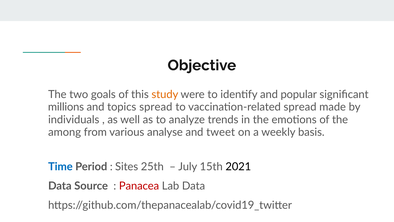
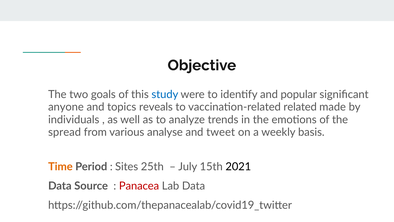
study colour: orange -> blue (165, 94)
millions: millions -> anyone (66, 107)
topics spread: spread -> reveals (156, 107)
vaccination-related spread: spread -> related (300, 107)
among: among -> spread (65, 132)
Time colour: blue -> orange (60, 167)
